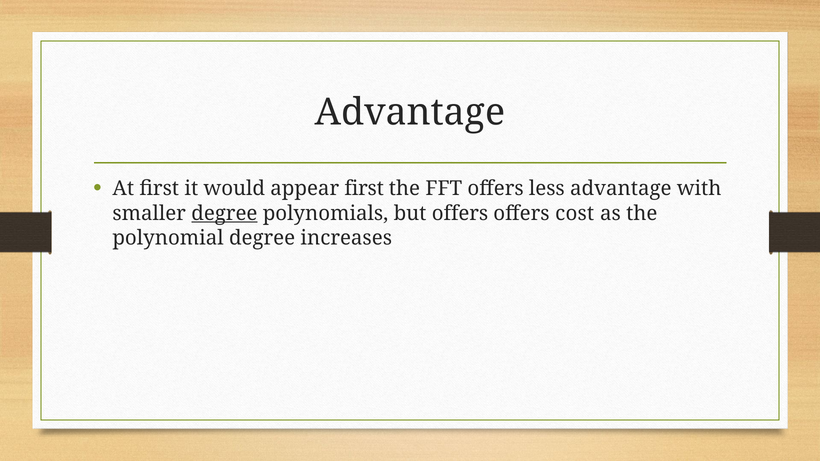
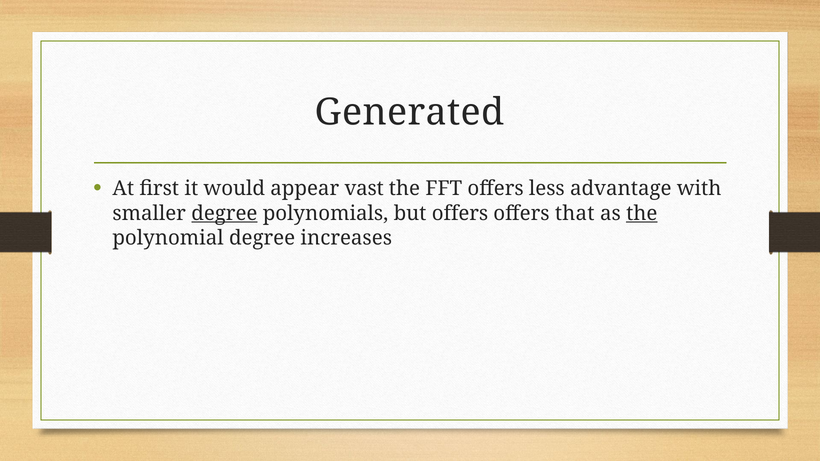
Advantage: Advantage -> Generated (410, 113)
appear first: first -> vast (364, 189)
cost: cost -> that (575, 213)
the underline: none -> present (642, 213)
